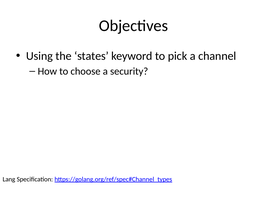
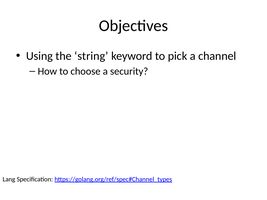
states: states -> string (91, 56)
